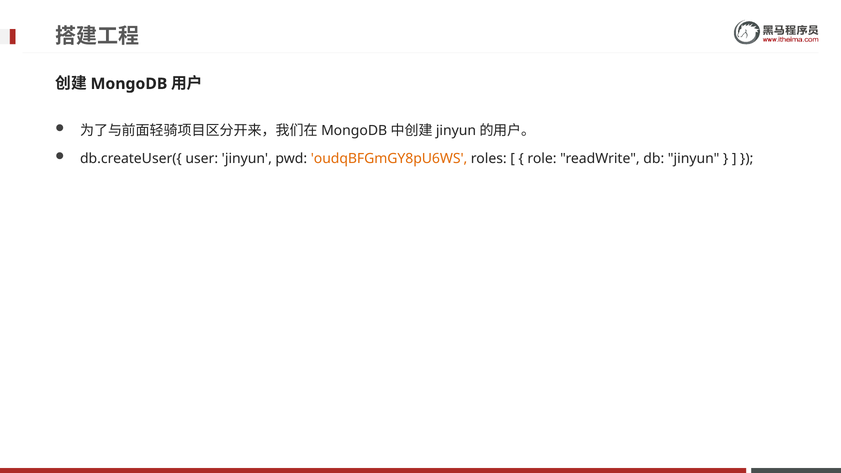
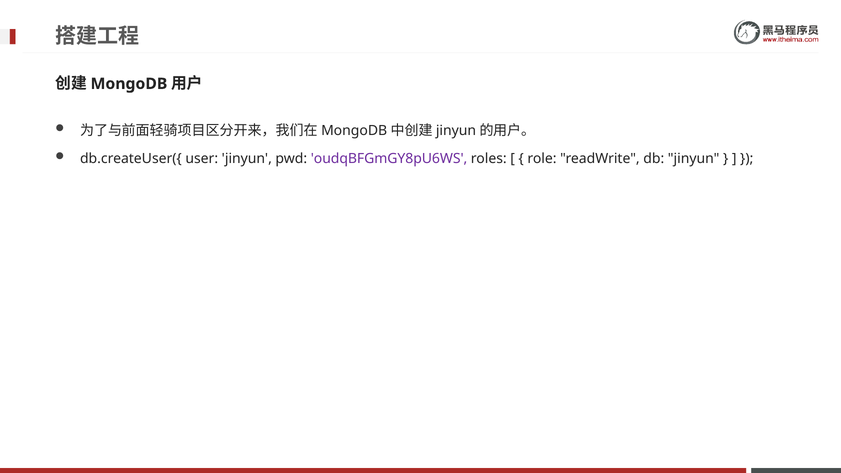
oudqBFGmGY8pU6WS colour: orange -> purple (389, 159)
